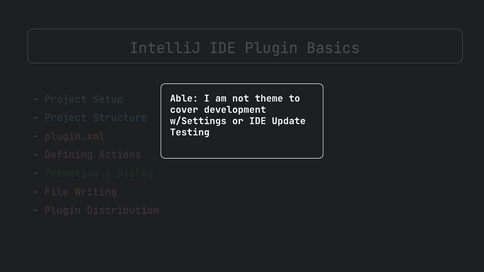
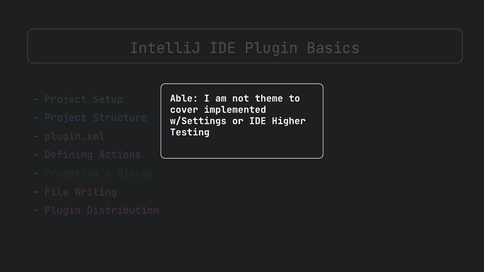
development: development -> implemented (235, 110)
Update: Update -> Higher (289, 121)
